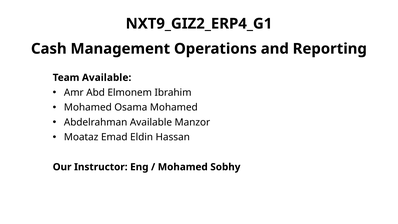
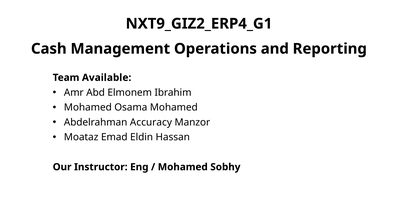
Abdelrahman Available: Available -> Accuracy (151, 122)
